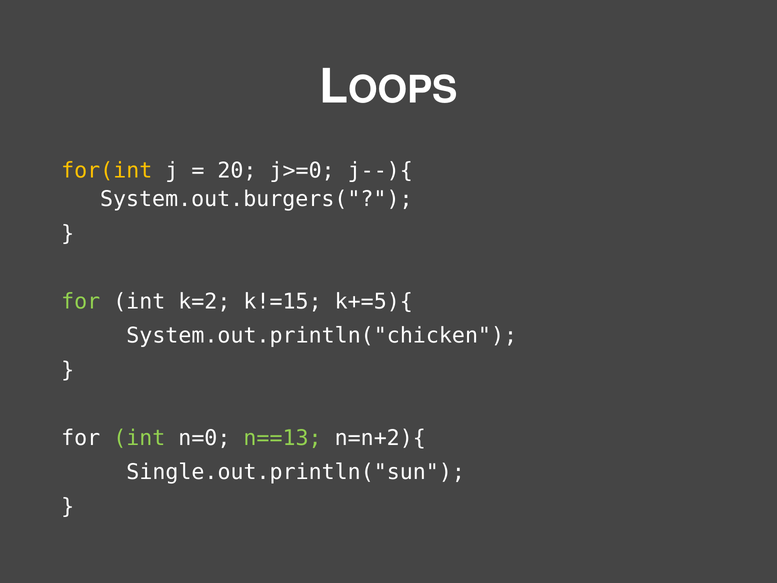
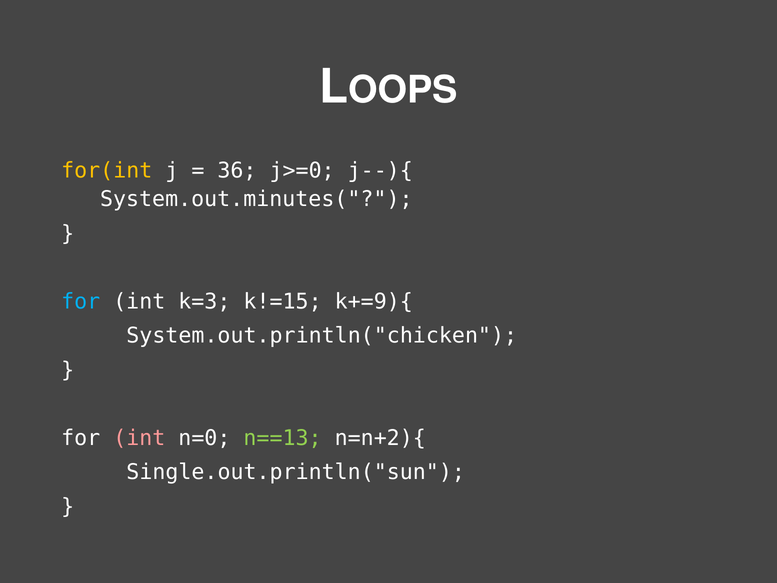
20: 20 -> 36 (237, 171)
System.out.burgers(: System.out.burgers( -> System.out.minutes( (256, 199)
for colour: light green -> light blue (81, 302)
k=2: k=2 -> k=3 (204, 302)
k+=5){: k+=5){ -> k+=9){ (374, 302)
int colour: light green -> pink (139, 438)
